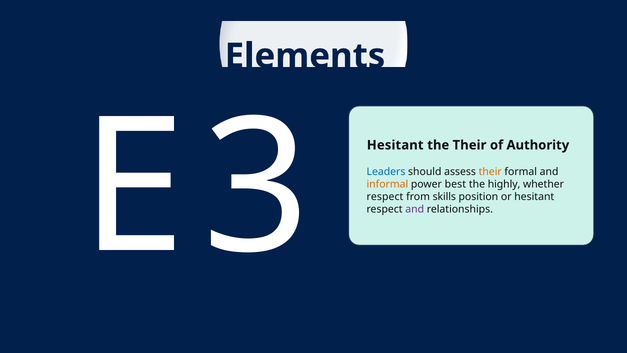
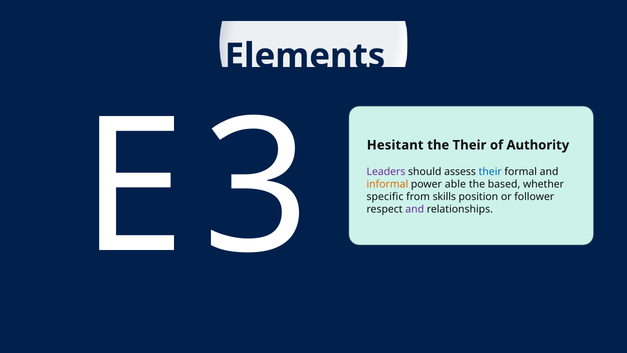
Leaders colour: blue -> purple (386, 171)
their colour: orange -> blue (490, 171)
best: best -> able (455, 184)
highly: highly -> based (504, 184)
respect: respect -> specific (385, 197)
or hesitant: hesitant -> follower (534, 197)
